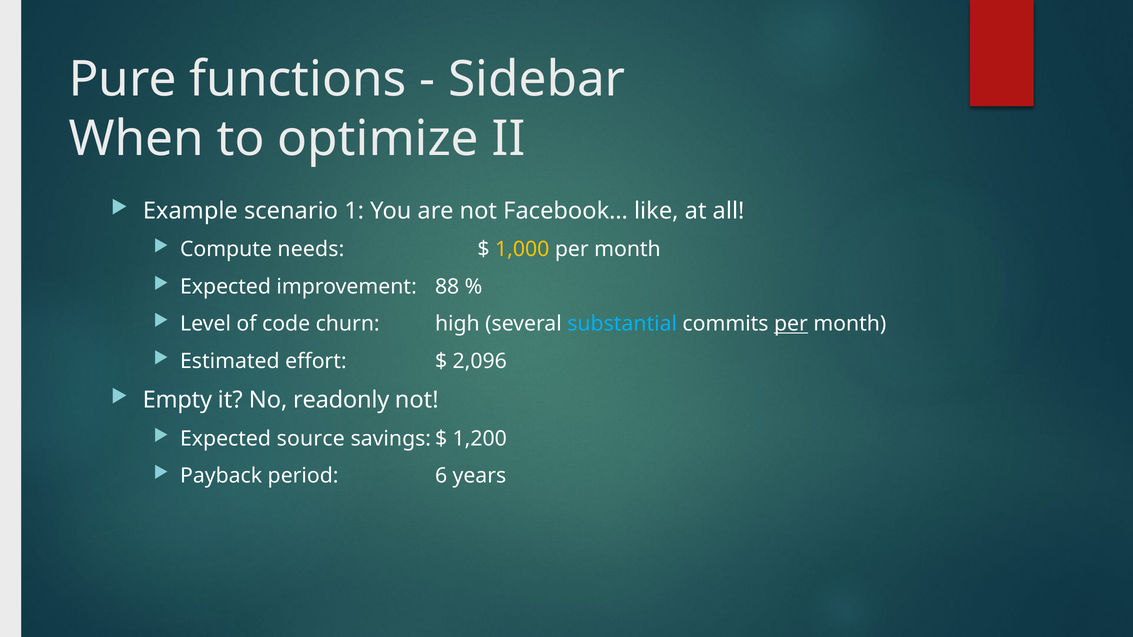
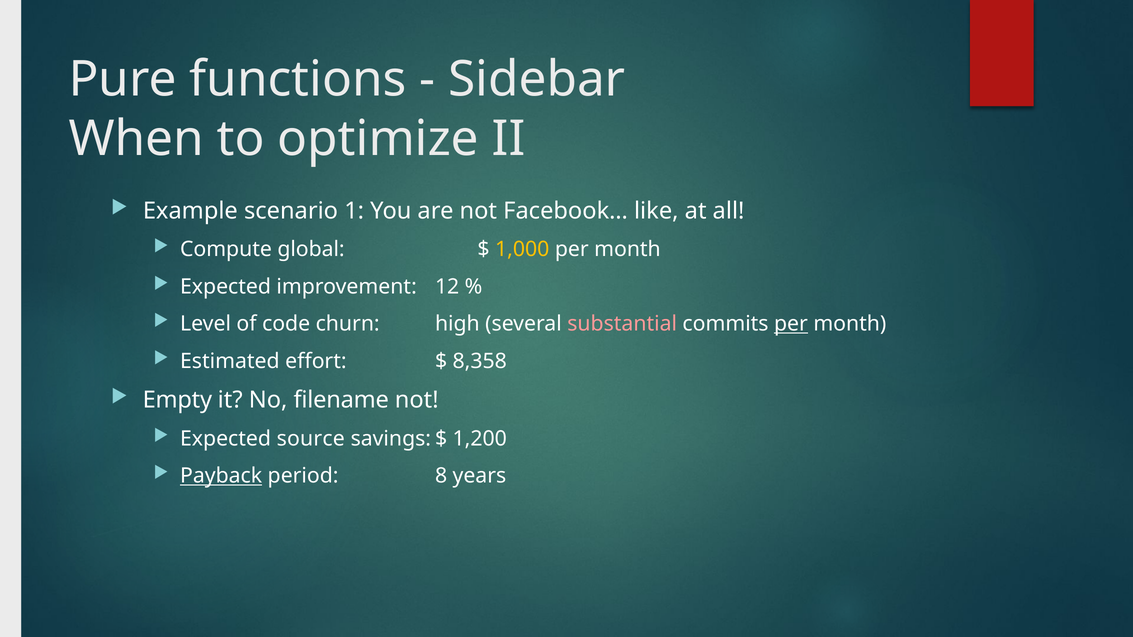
needs: needs -> global (311, 249)
88: 88 -> 12 (447, 287)
substantial colour: light blue -> pink (622, 324)
2,096: 2,096 -> 8,358 (480, 361)
readonly: readonly -> filename (341, 400)
Payback underline: none -> present (221, 476)
6: 6 -> 8 (441, 476)
